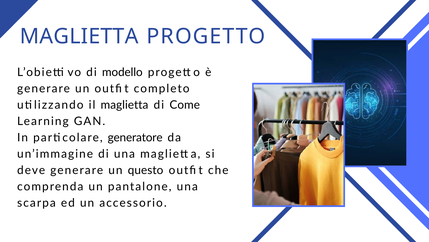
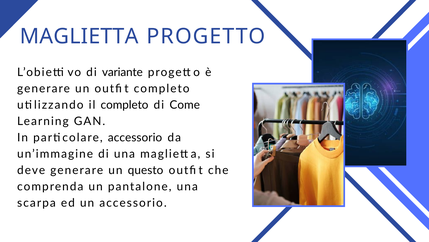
modello: modello -> variante (122, 72)
il maglietta: maglietta -> completo (125, 105)
particolare generatore: generatore -> accessorio (135, 137)
